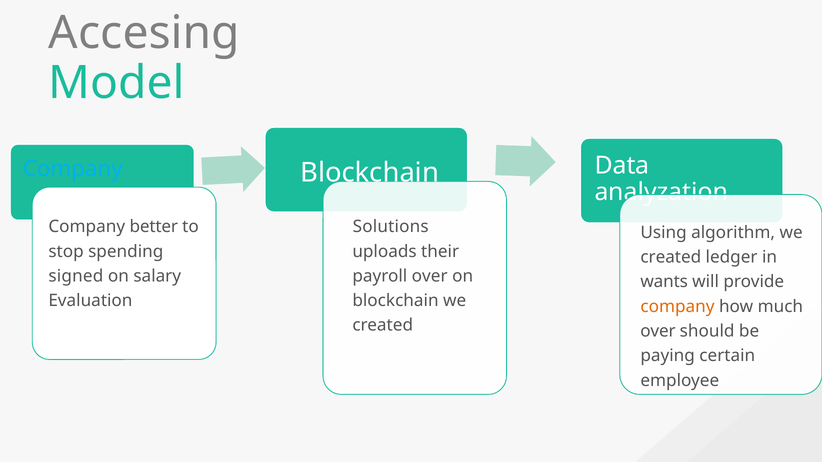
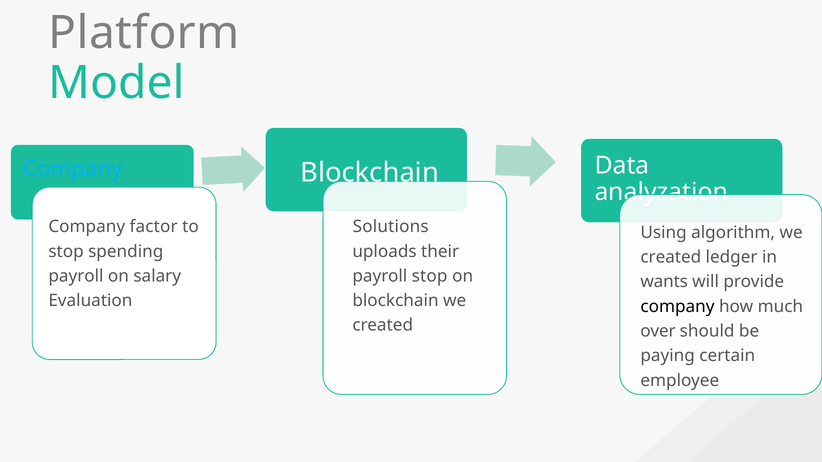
Accesing: Accesing -> Platform (144, 33)
better: better -> factor (154, 227)
signed: signed -> payroll (76, 276)
payroll over: over -> stop (430, 276)
company colour: orange -> black (677, 307)
